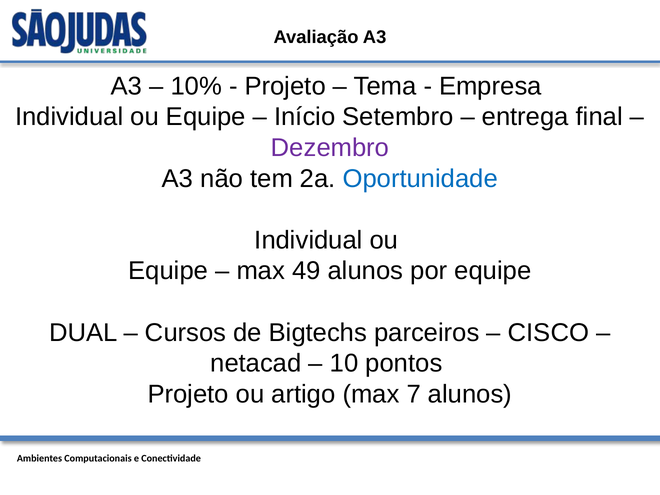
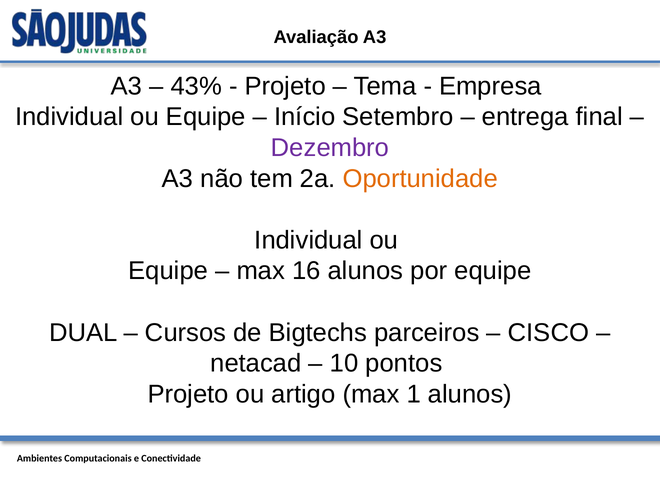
10%: 10% -> 43% (196, 86)
Oportunidade colour: blue -> orange (420, 179)
49: 49 -> 16 (306, 271)
7: 7 -> 1 (414, 394)
